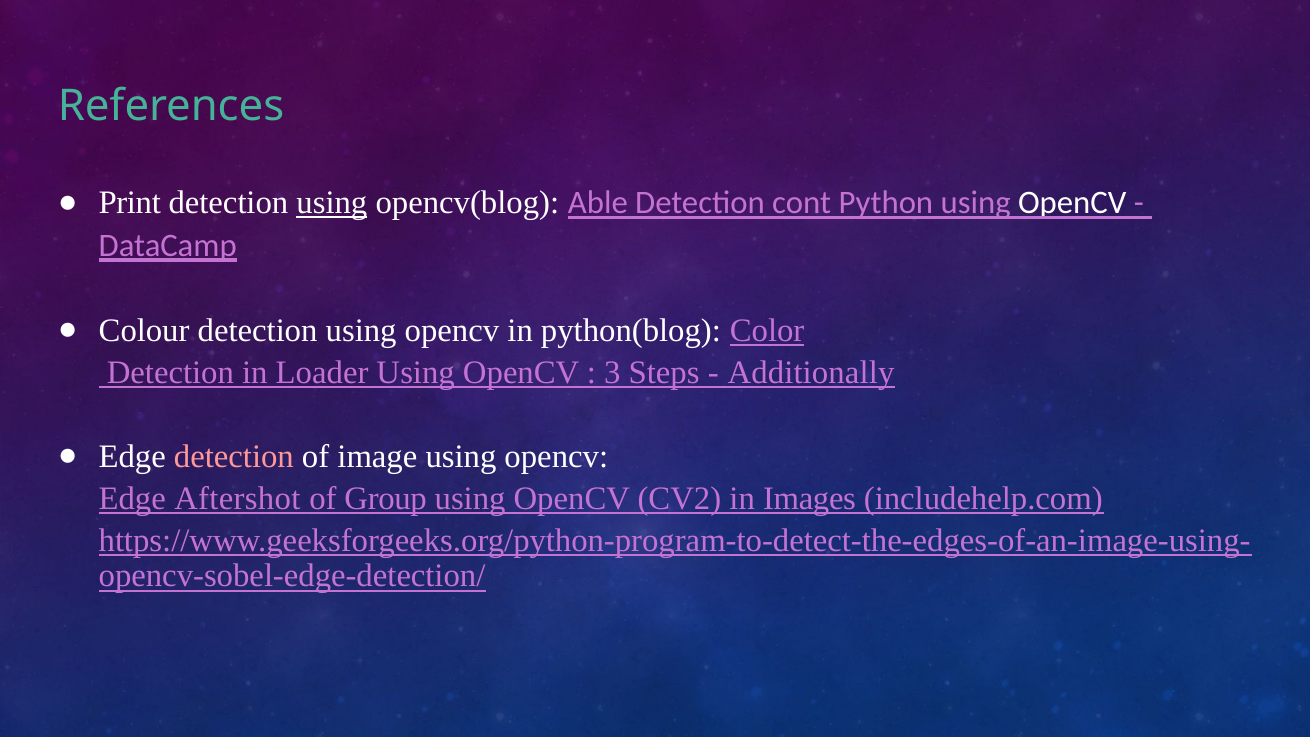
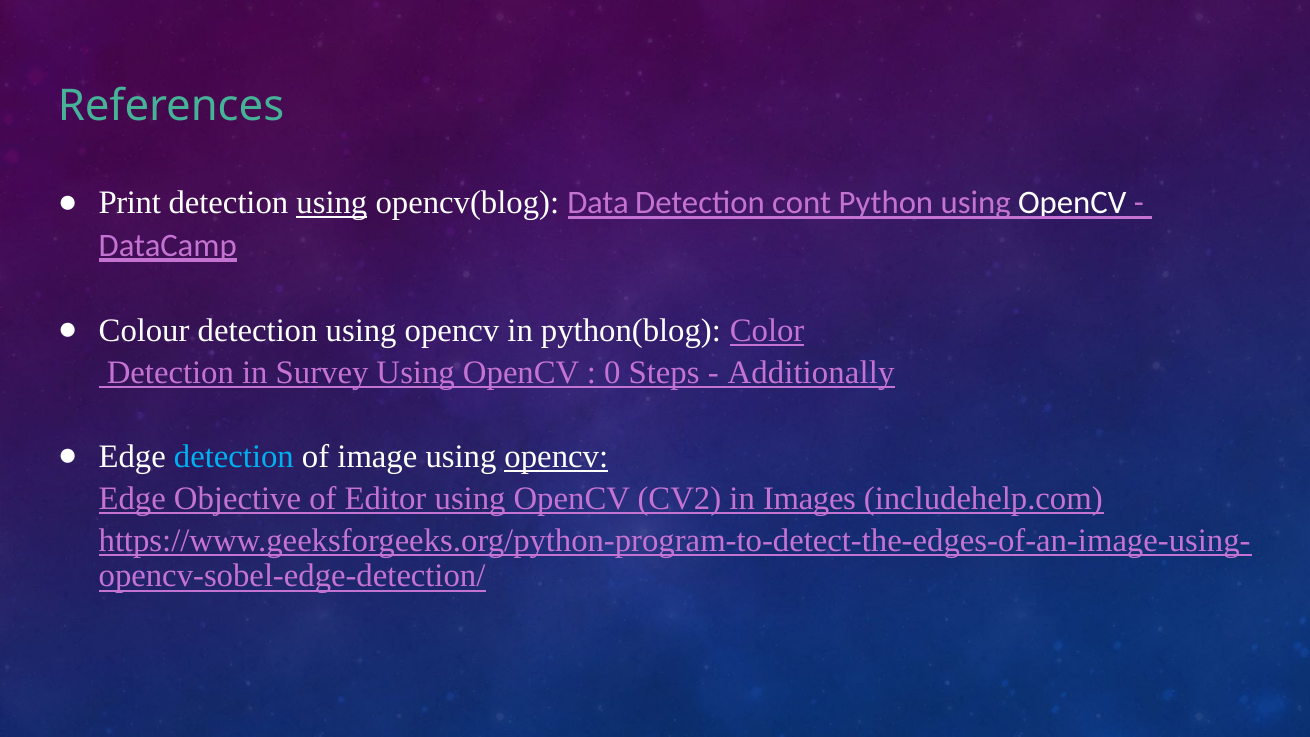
Able: Able -> Data (598, 203)
Loader: Loader -> Survey (322, 372)
3: 3 -> 0 (612, 372)
detection colour: pink -> light blue (234, 457)
opencv underline: none -> present (556, 457)
Aftershot: Aftershot -> Objective (238, 499)
Group: Group -> Editor (385, 499)
